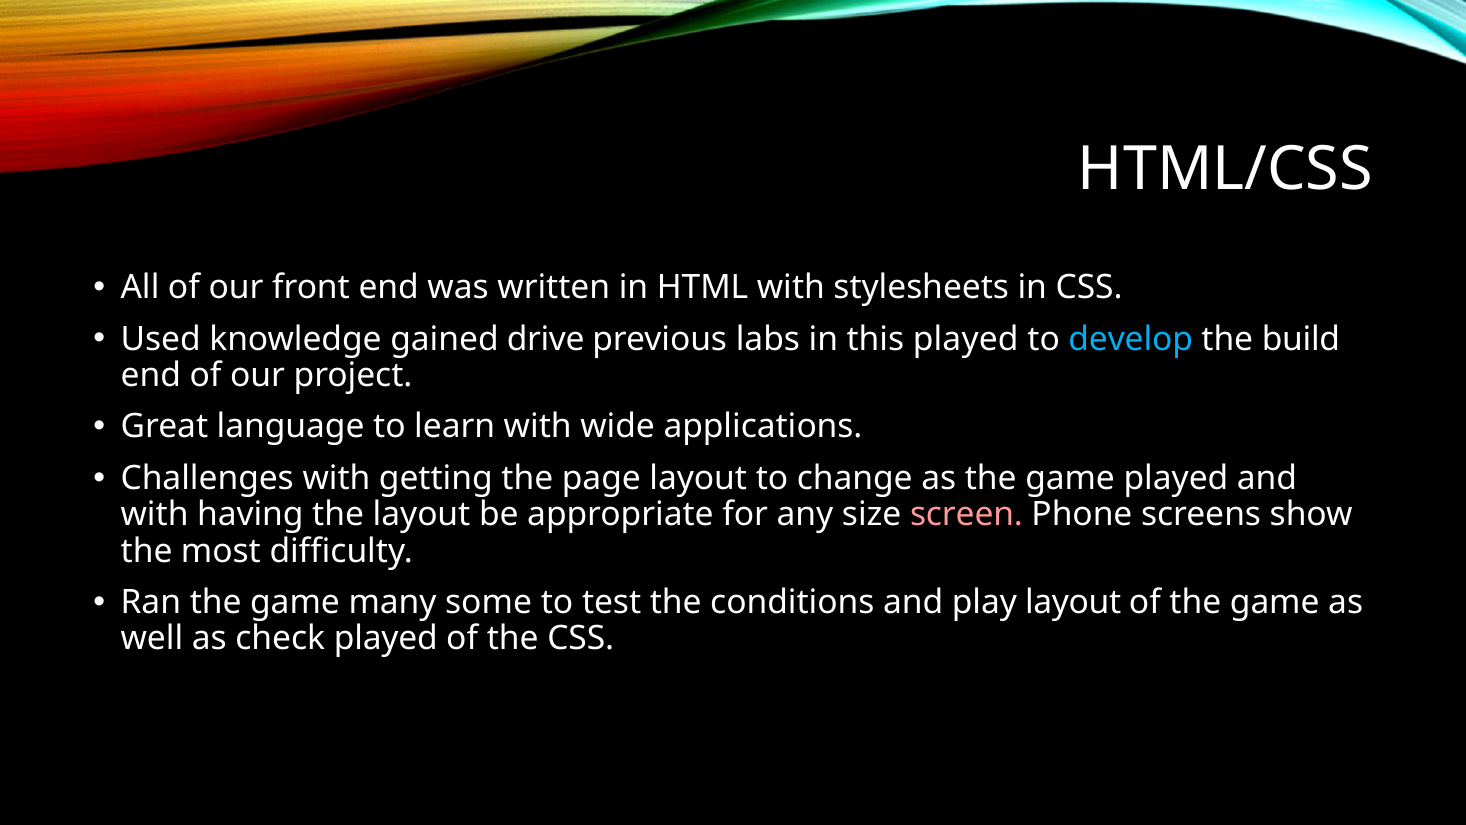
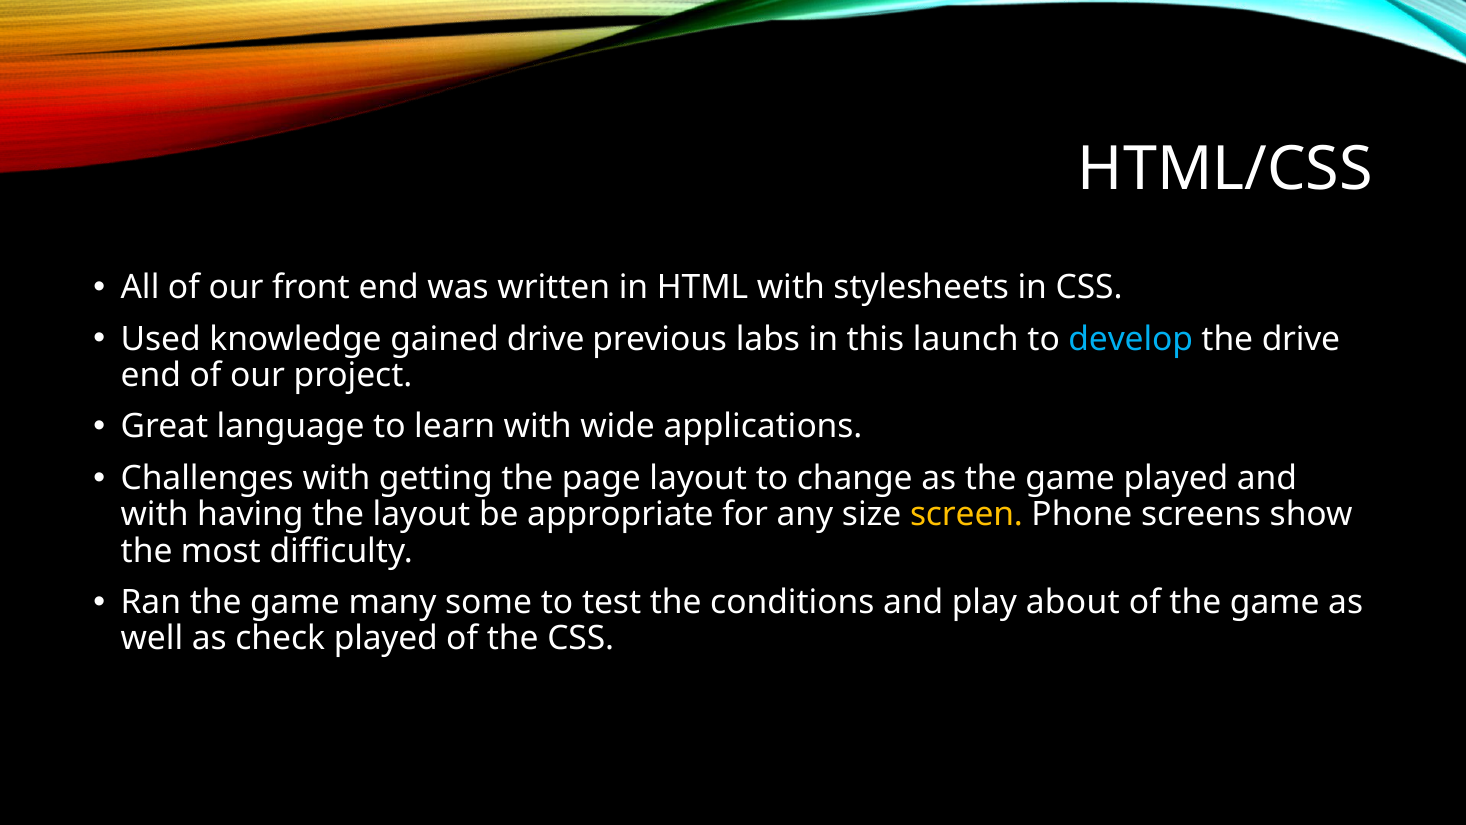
this played: played -> launch (966, 339)
the build: build -> drive (1301, 339)
screen colour: pink -> yellow (966, 514)
play layout: layout -> about (1073, 602)
